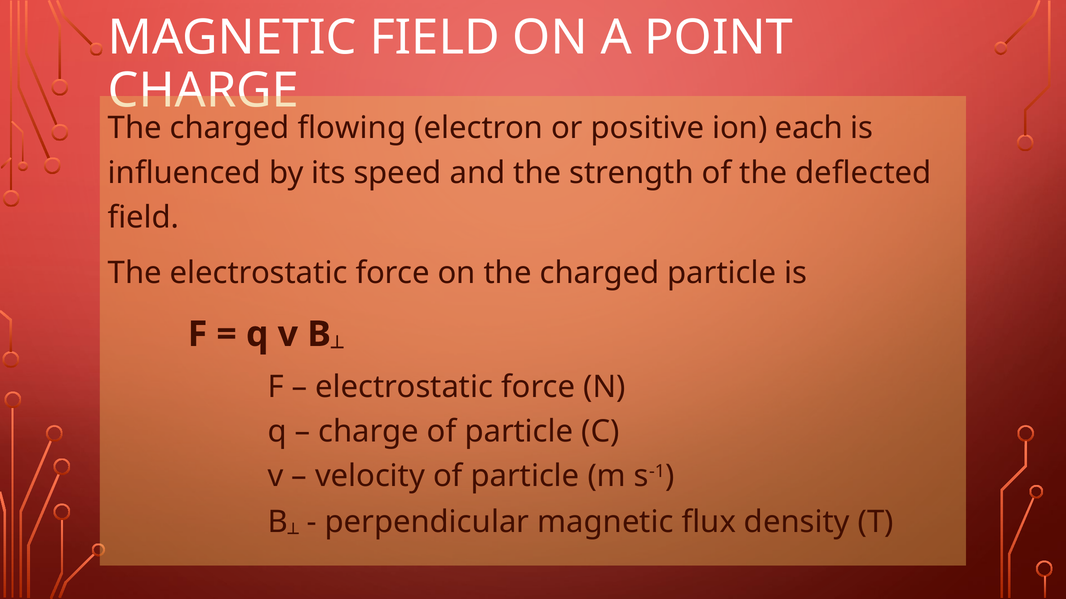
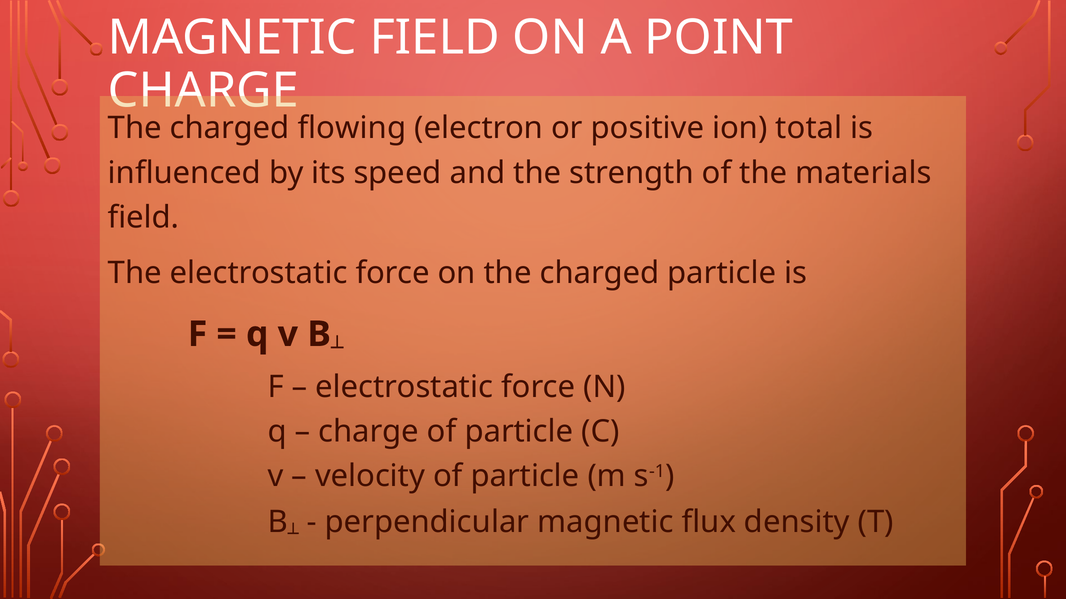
each: each -> total (809, 128)
deflected: deflected -> materials (863, 173)
